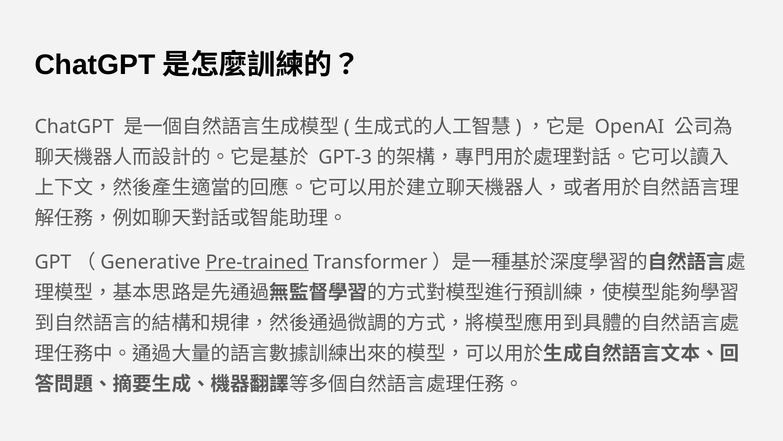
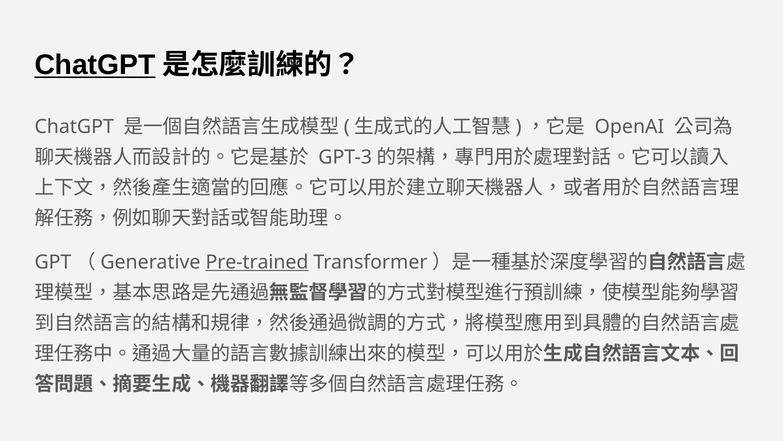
ChatGPT underline: none -> present (95, 65)
